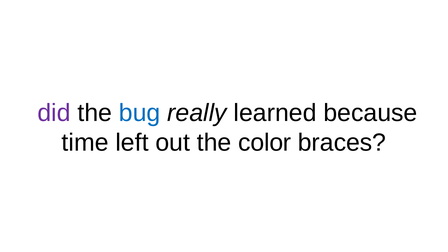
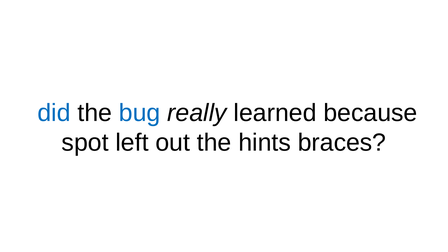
did colour: purple -> blue (54, 113)
time: time -> spot (85, 143)
color: color -> hints (265, 143)
